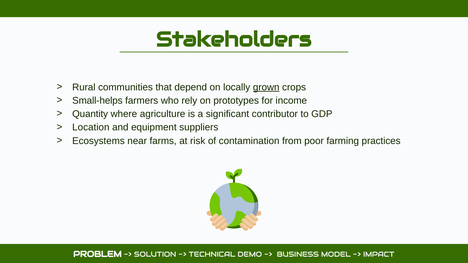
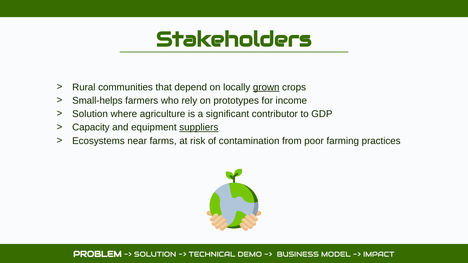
Quantity: Quantity -> Solution (90, 114)
Location: Location -> Capacity (91, 128)
suppliers underline: none -> present (199, 128)
